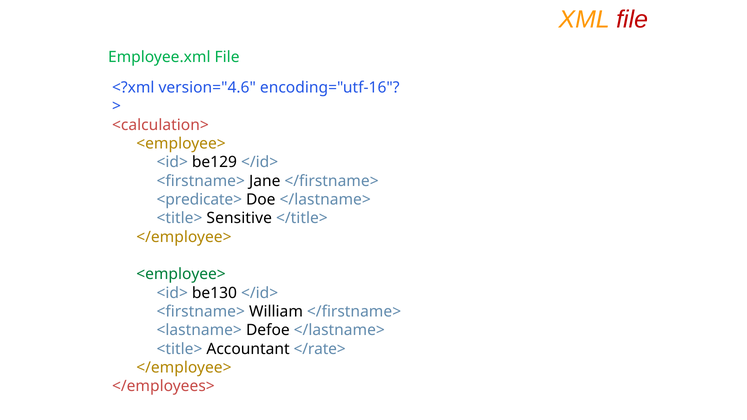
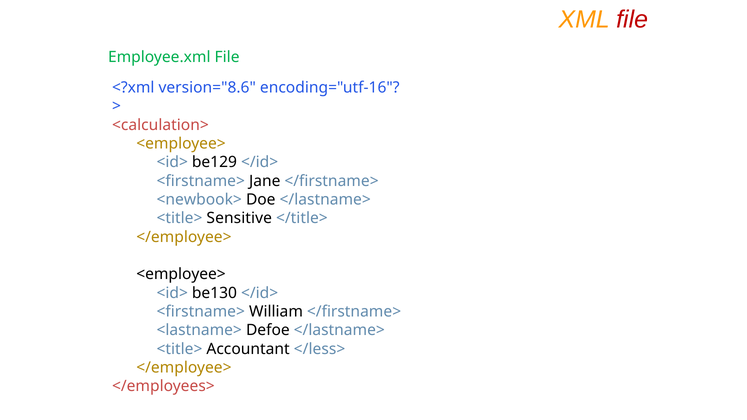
version="4.6: version="4.6 -> version="8.6 (207, 88)
<predicate>: <predicate> -> <newbook> (199, 200)
<employee> colour: green -> black (181, 274)
</rate>: </rate> -> </less> (320, 349)
